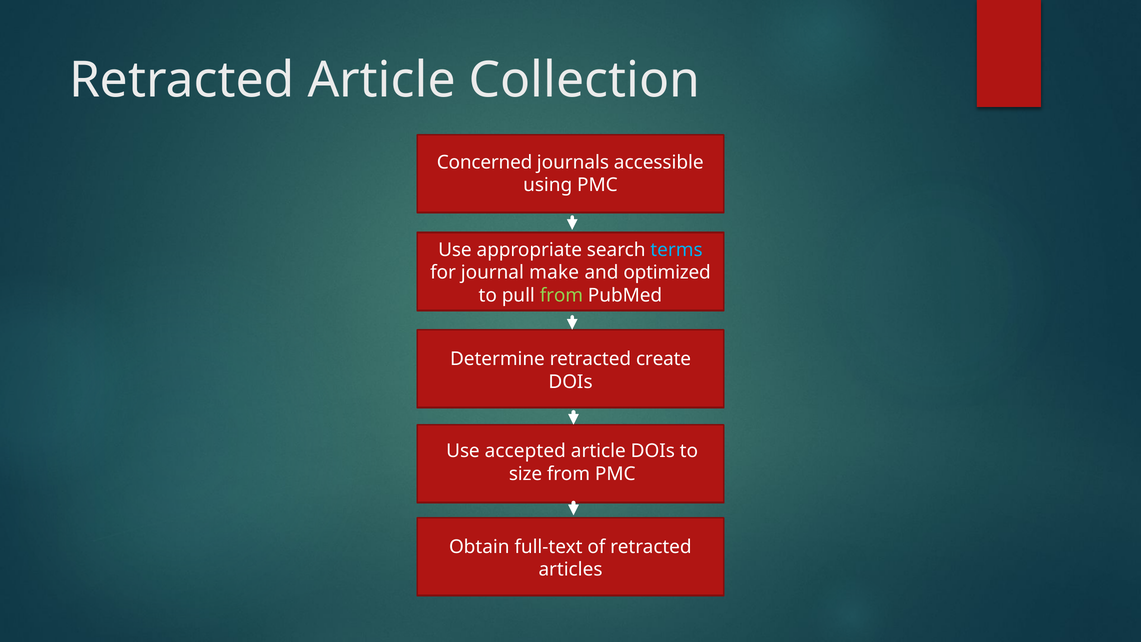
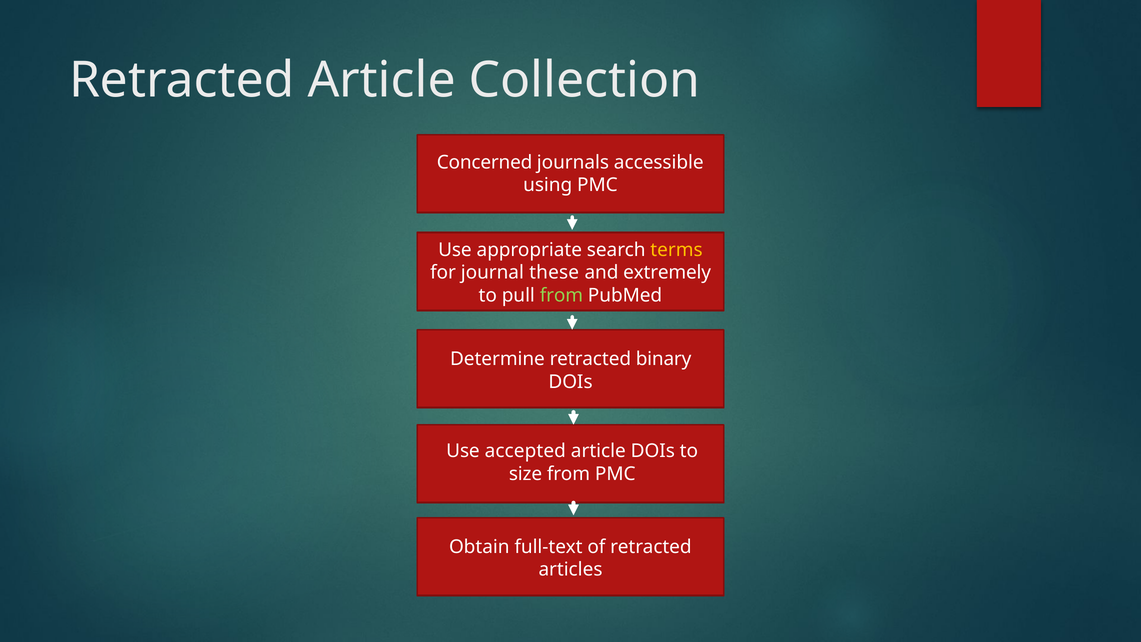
terms colour: light blue -> yellow (676, 250)
make: make -> these (554, 273)
optimized: optimized -> extremely (667, 273)
create: create -> binary (664, 359)
